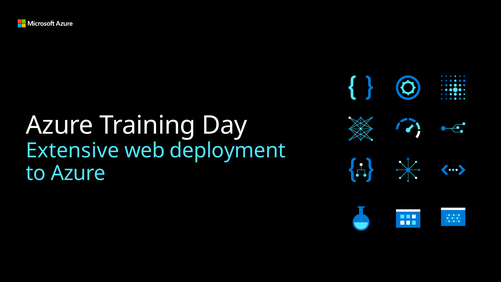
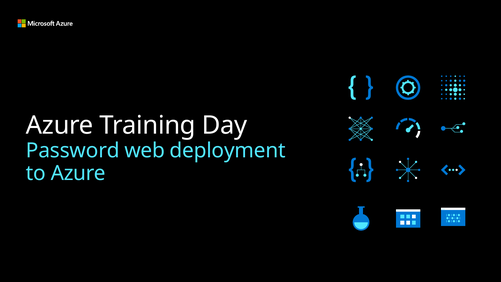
Extensive: Extensive -> Password (73, 151)
